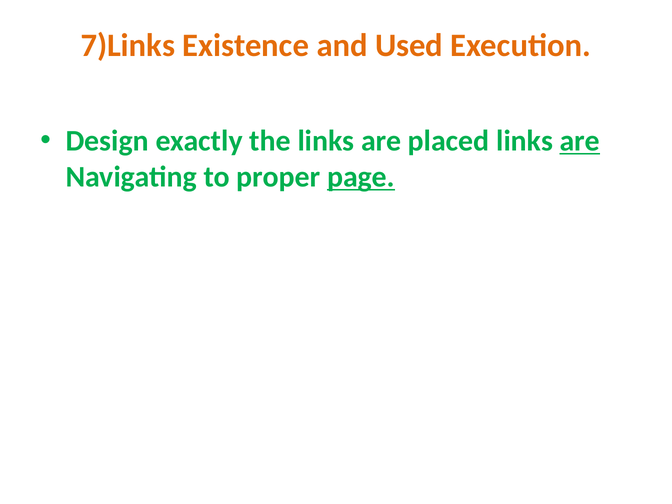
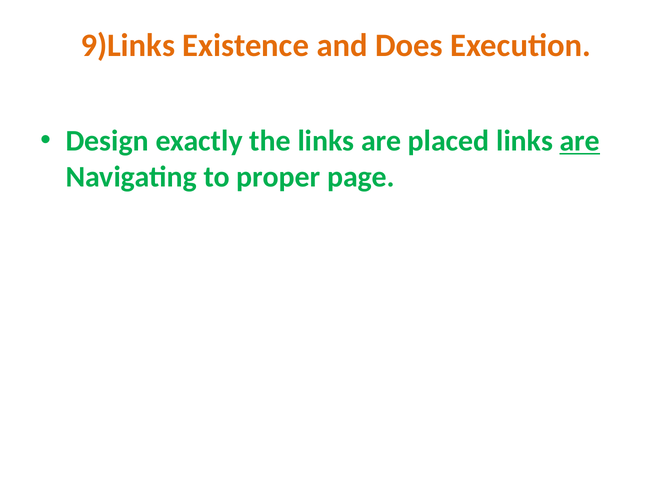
7)Links: 7)Links -> 9)Links (128, 45)
Used: Used -> Does (409, 45)
page underline: present -> none (361, 177)
